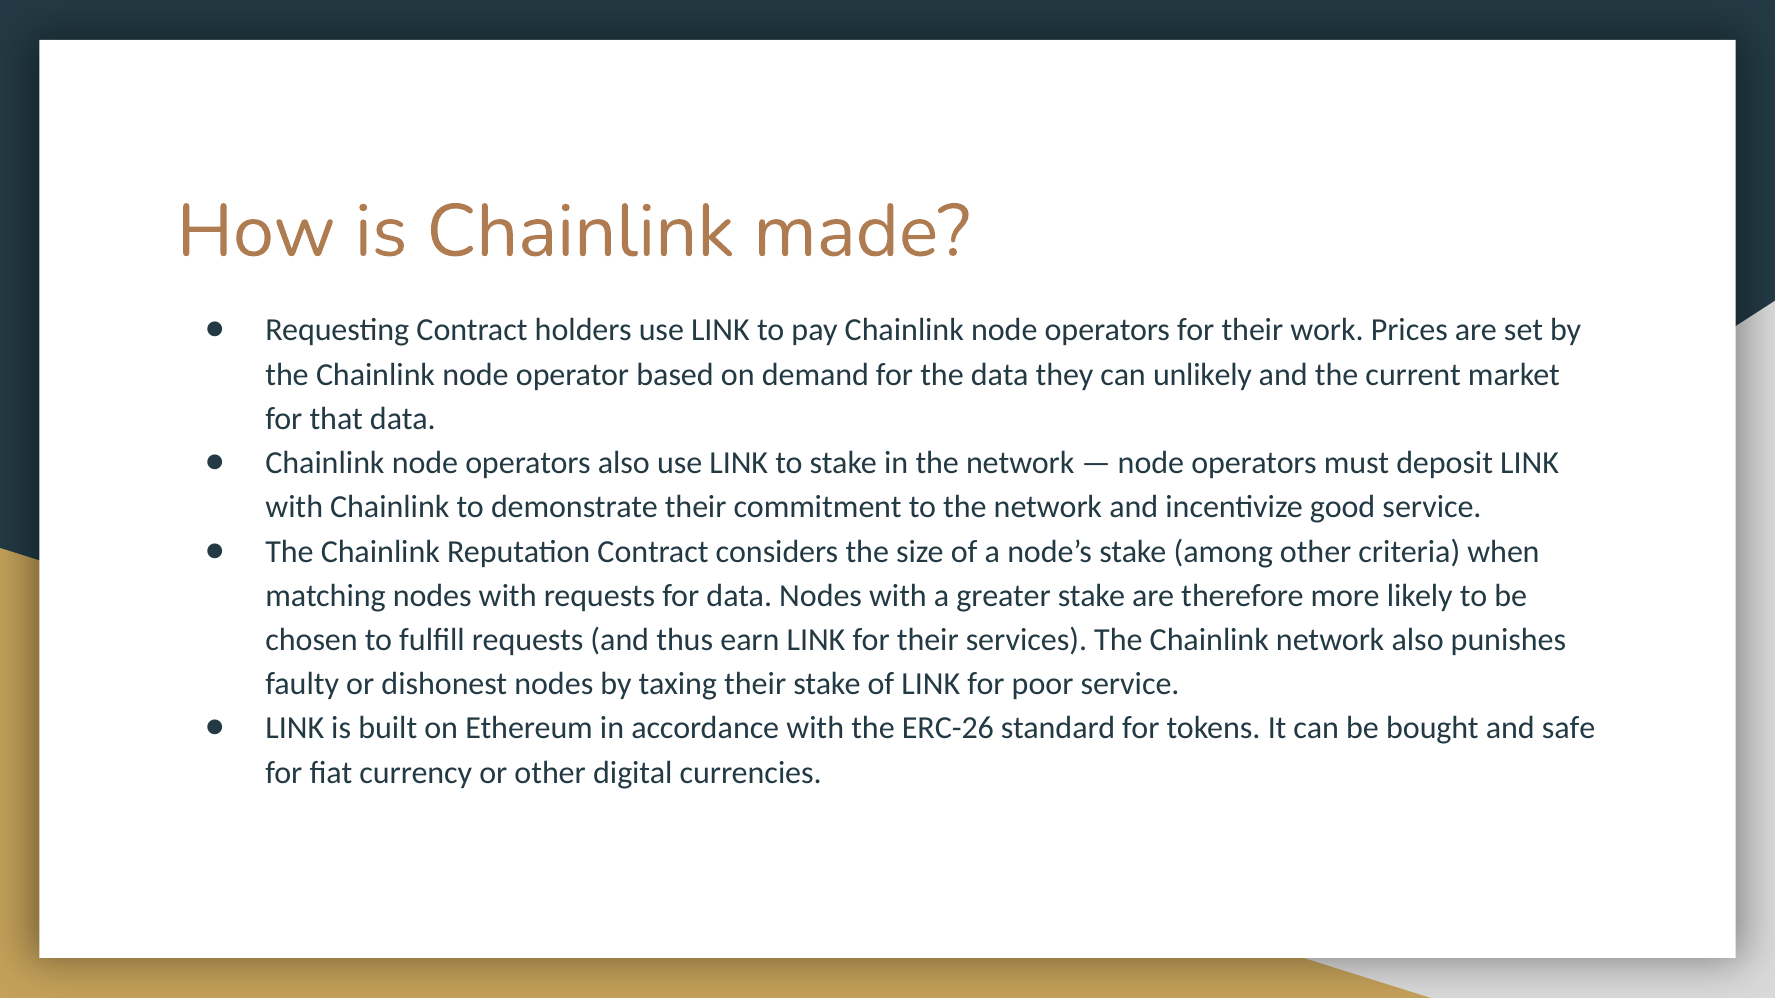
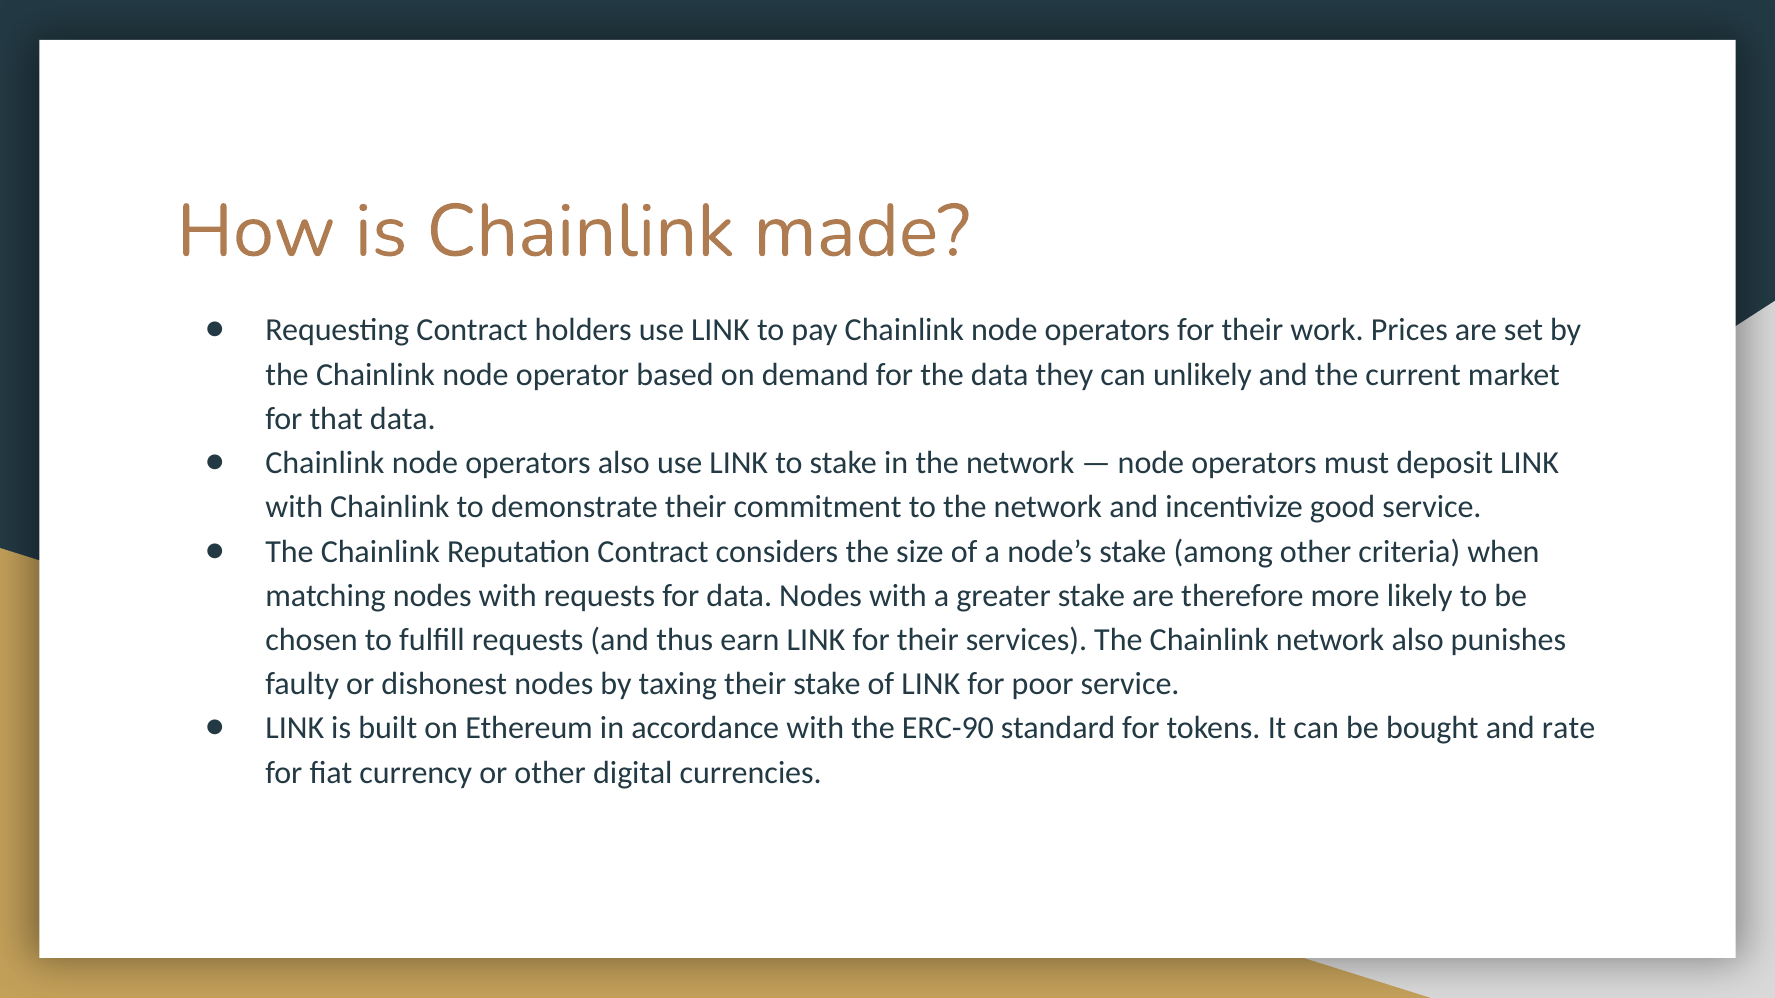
ERC-26: ERC-26 -> ERC-90 (948, 729)
safe: safe -> rate (1569, 729)
